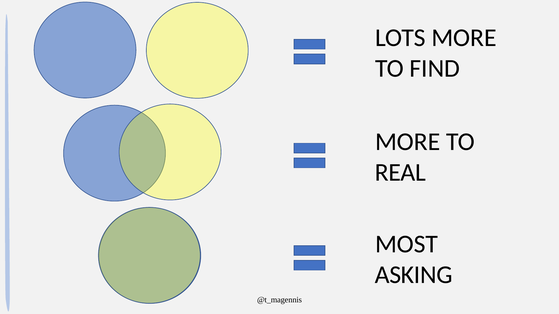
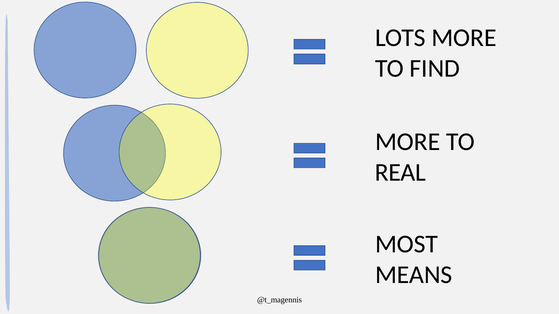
ASKING: ASKING -> MEANS (414, 275)
